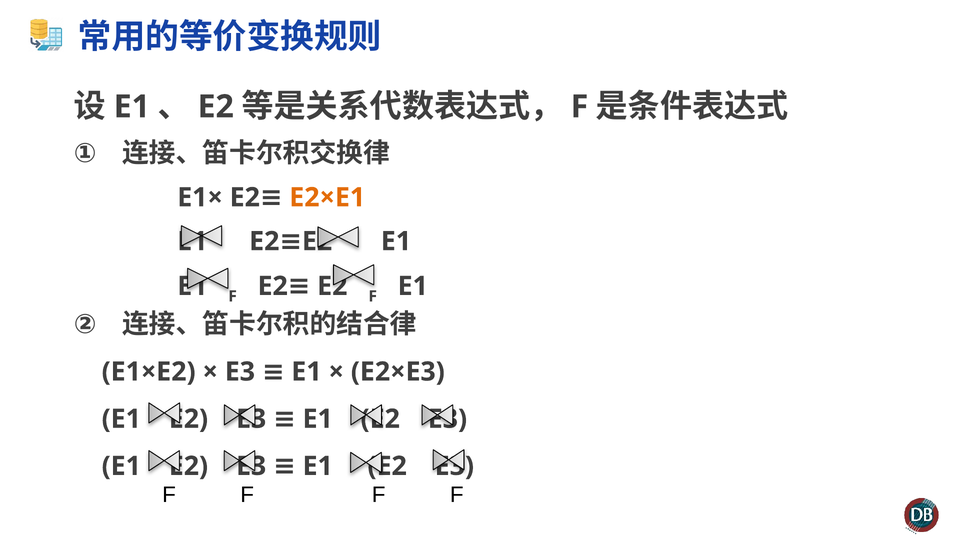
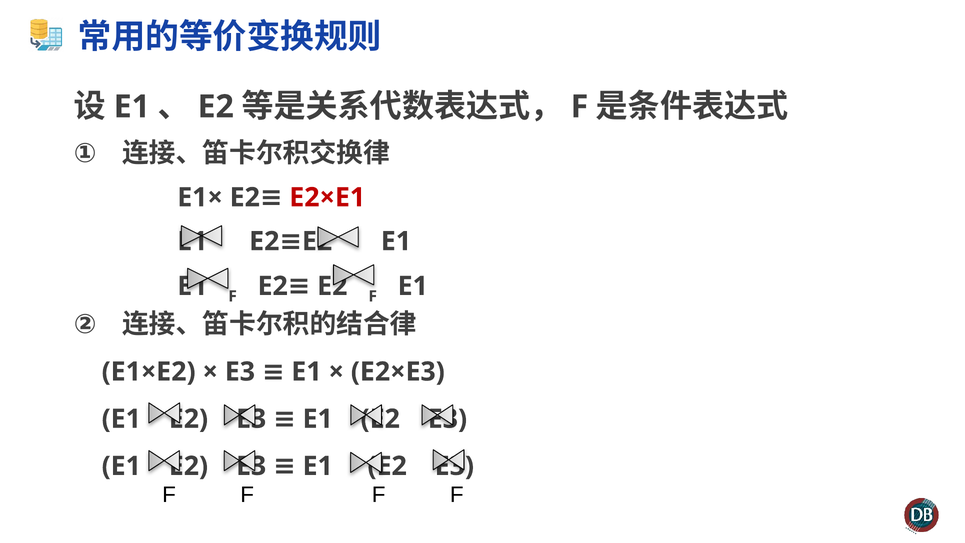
E2×E1 colour: orange -> red (327, 197)
